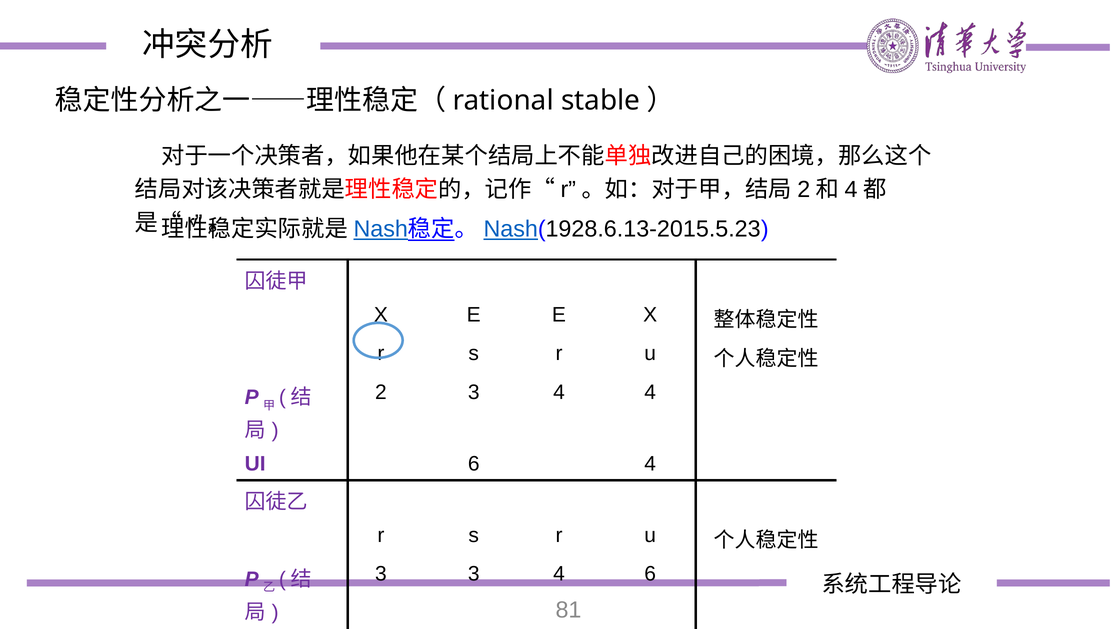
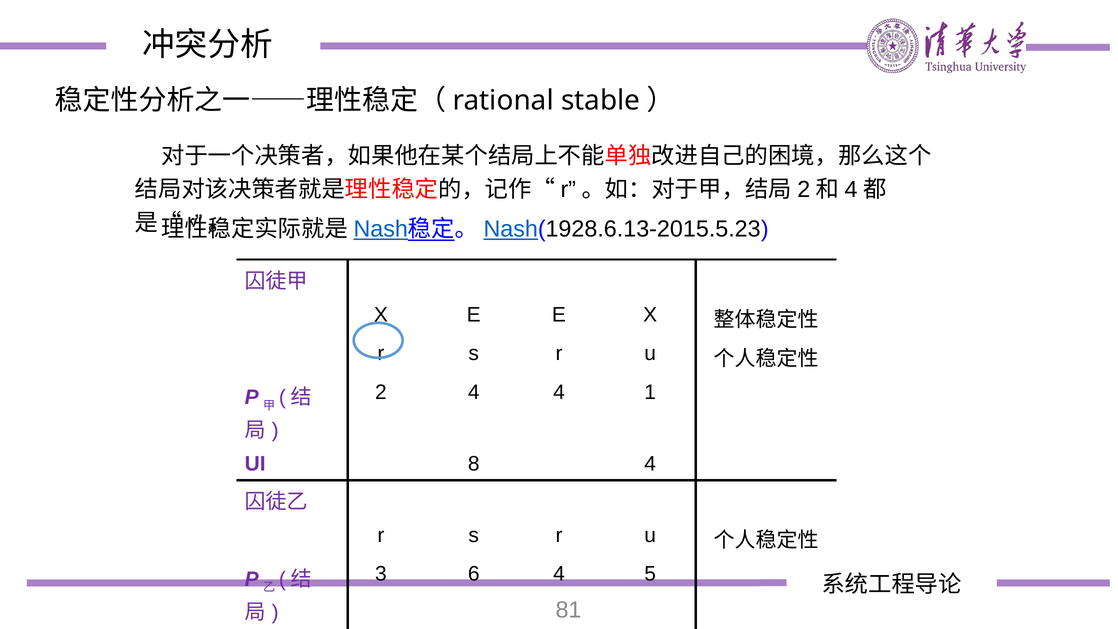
2 3: 3 -> 4 (474, 392)
4 4: 4 -> 1 (650, 392)
UI 6: 6 -> 8 (474, 464)
3 3: 3 -> 6 (474, 574)
4 6: 6 -> 5 (650, 574)
